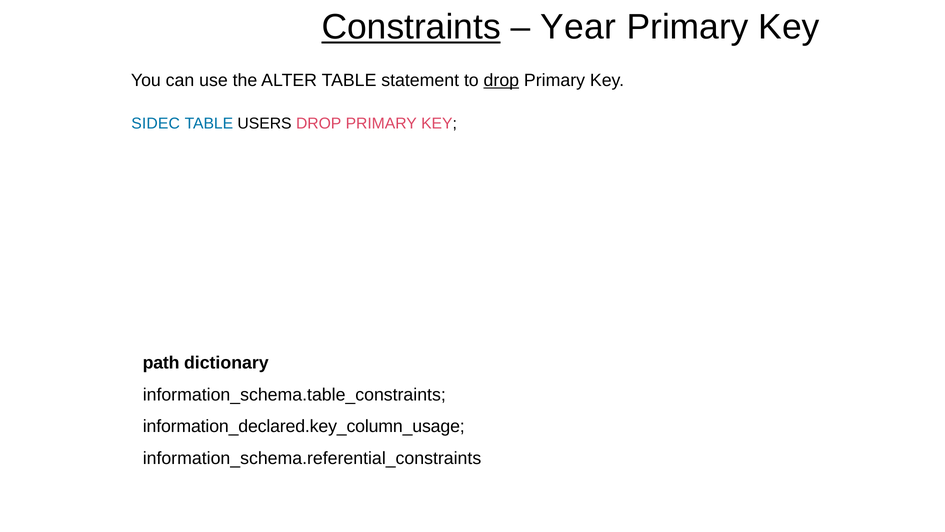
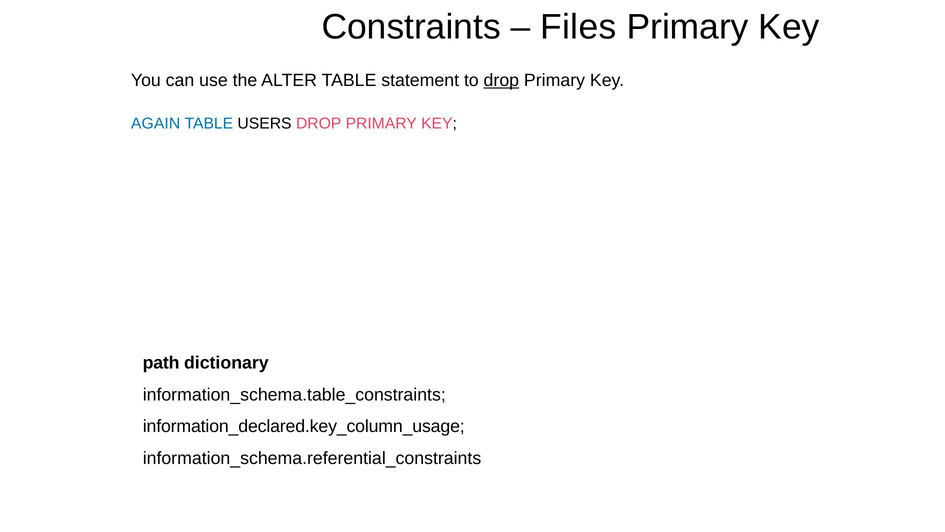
Constraints underline: present -> none (411, 27)
Year: Year -> Files (578, 27)
SIDEC: SIDEC -> AGAIN (156, 124)
